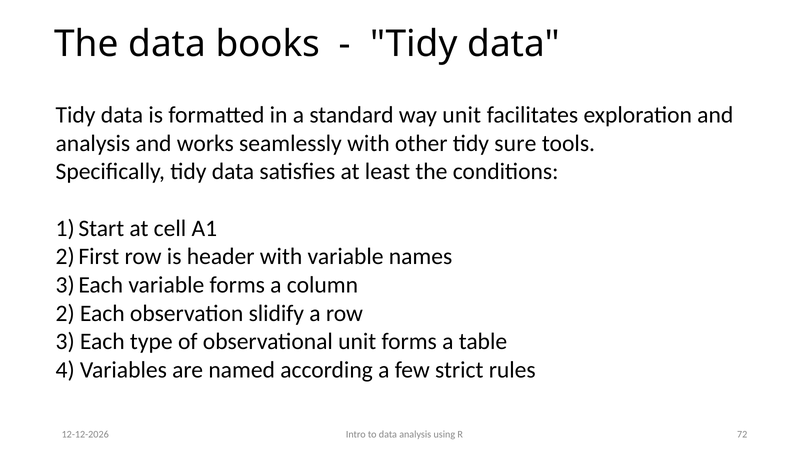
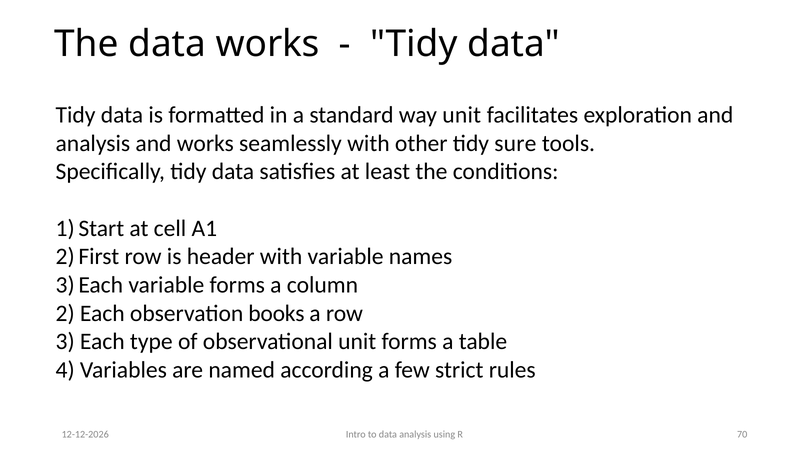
data books: books -> works (268, 44)
slidify: slidify -> books (276, 313)
72: 72 -> 70 (742, 434)
